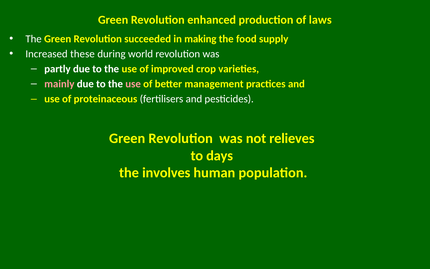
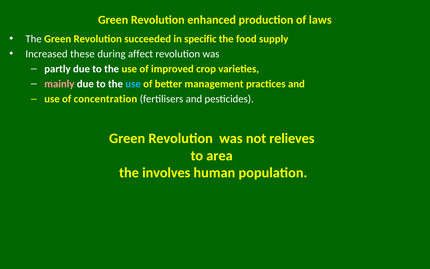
making: making -> specific (200, 39)
world: world -> affect (141, 54)
use colour: pink -> light blue (133, 84)
proteinaceous: proteinaceous -> concentration (105, 99)
days: days -> area (220, 156)
